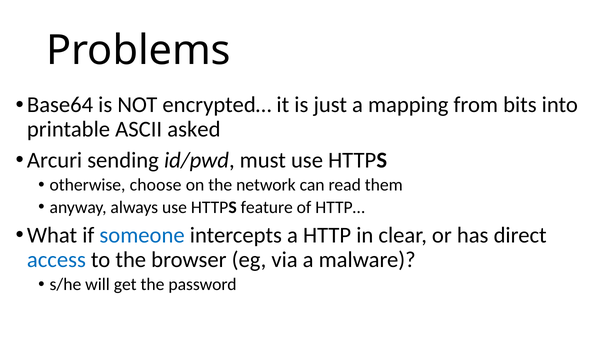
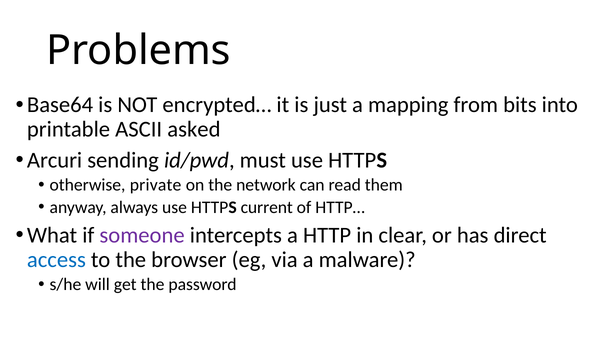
choose: choose -> private (156, 185)
feature: feature -> current (267, 207)
someone colour: blue -> purple (142, 235)
